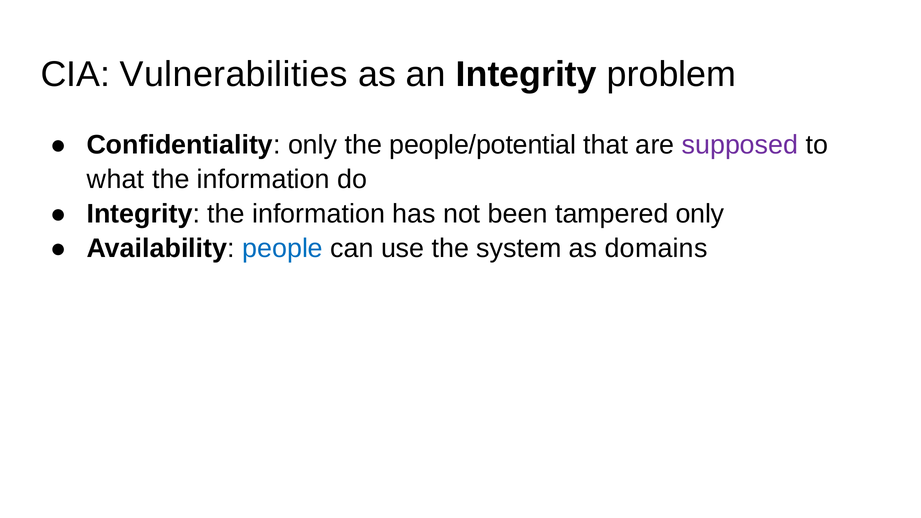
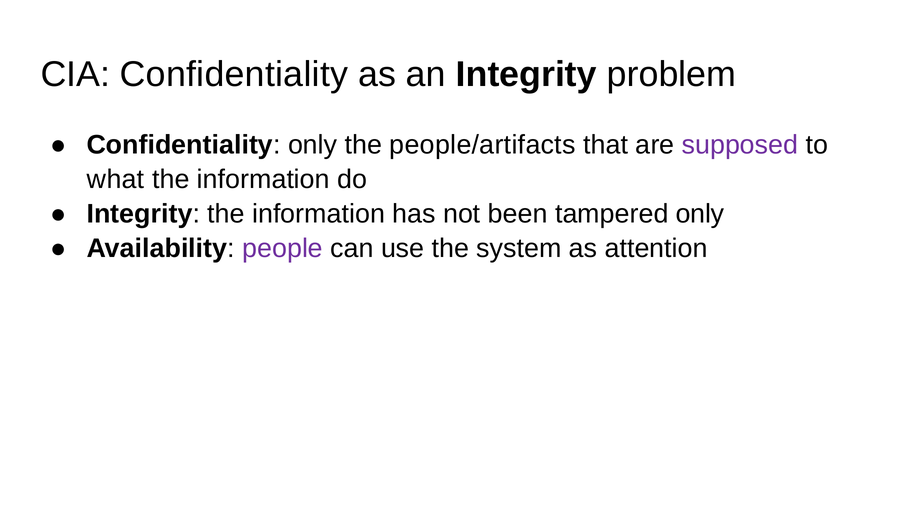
CIA Vulnerabilities: Vulnerabilities -> Confidentiality (234, 75)
people/potential: people/potential -> people/artifacts (483, 145)
people colour: blue -> purple (283, 248)
domains: domains -> attention (656, 248)
